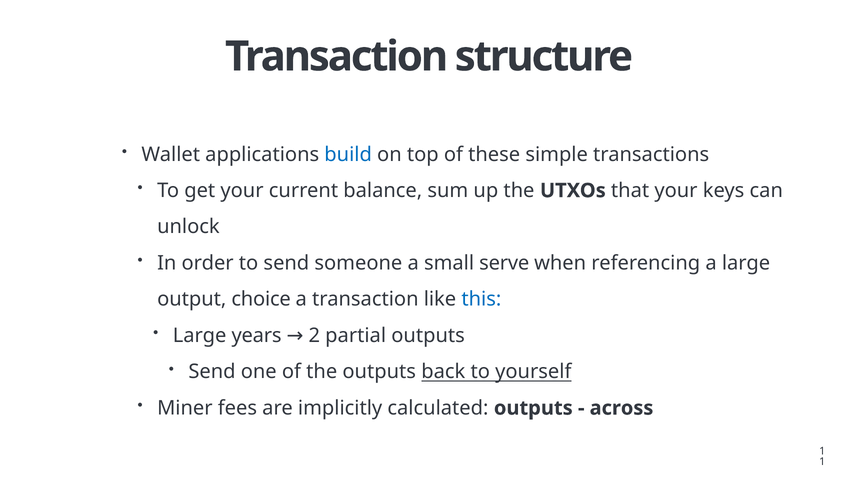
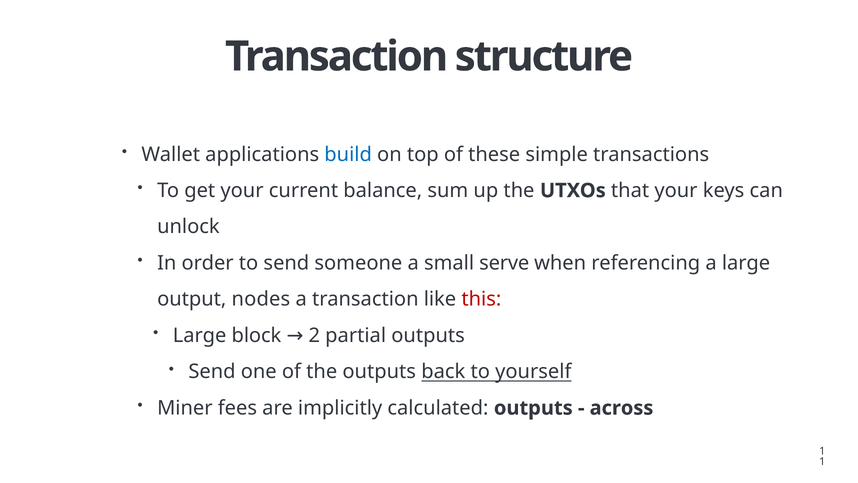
choice: choice -> nodes (261, 299)
this colour: blue -> red (481, 299)
years: years -> block (256, 335)
